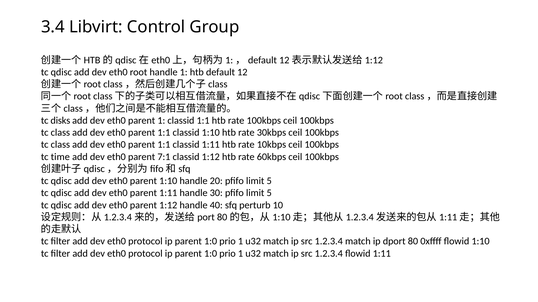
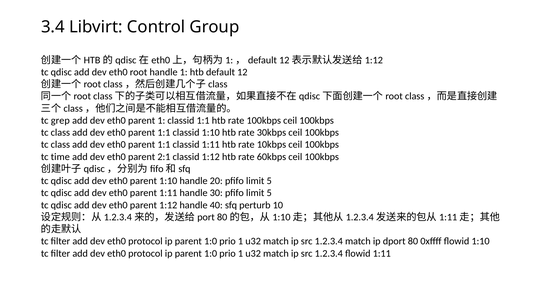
disks: disks -> grep (60, 121)
7:1: 7:1 -> 2:1 (164, 157)
